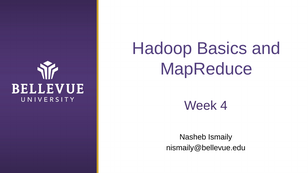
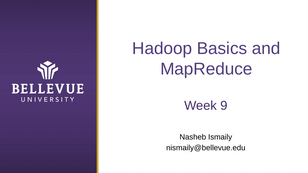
4: 4 -> 9 (224, 106)
